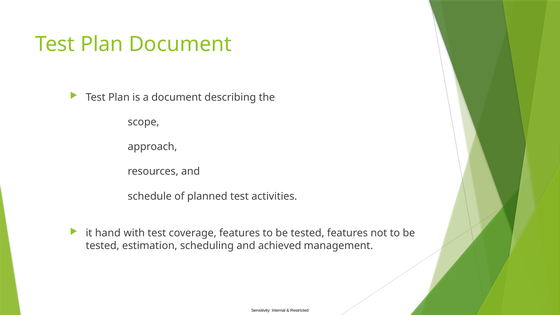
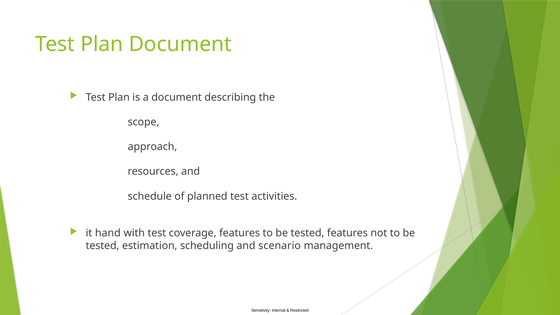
achieved: achieved -> scenario (280, 246)
